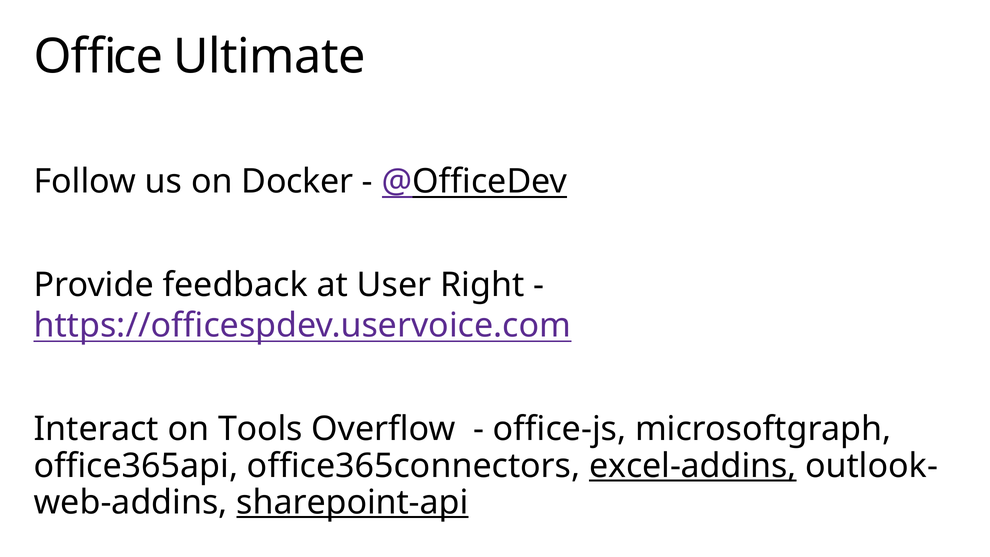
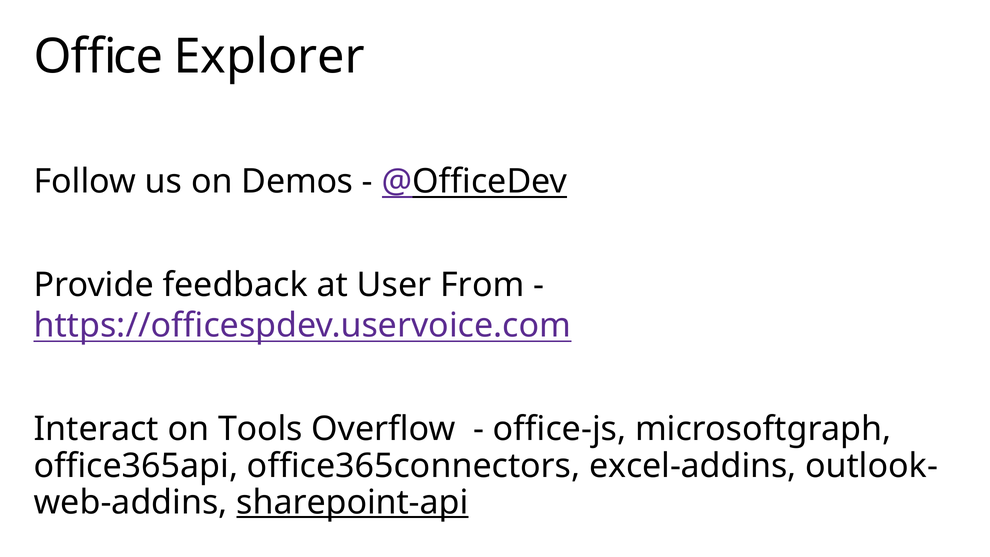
Ultimate: Ultimate -> Explorer (269, 57)
Docker: Docker -> Demos (297, 181)
Right: Right -> From (482, 285)
excel-addins underline: present -> none (693, 466)
